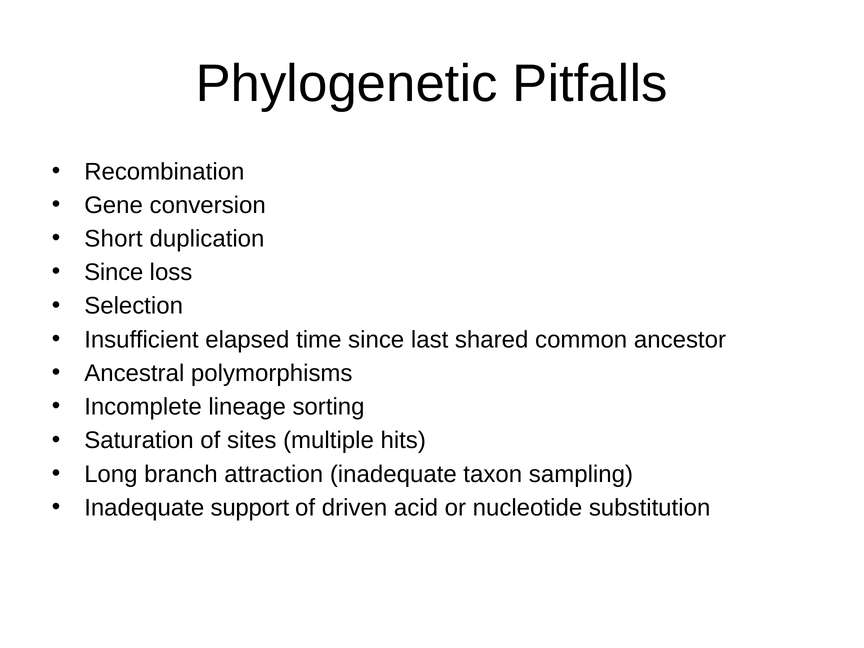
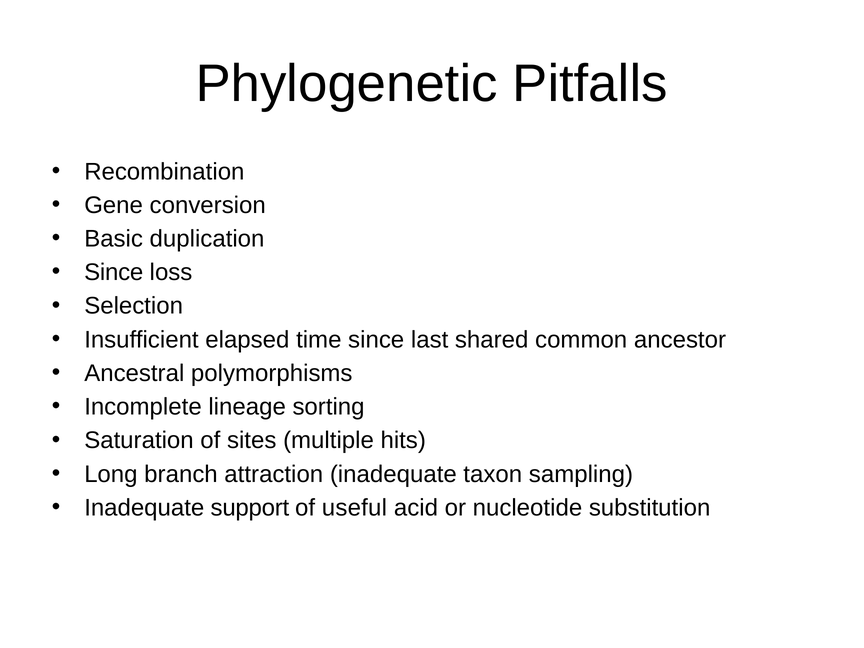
Short: Short -> Basic (114, 239)
driven: driven -> useful (354, 508)
